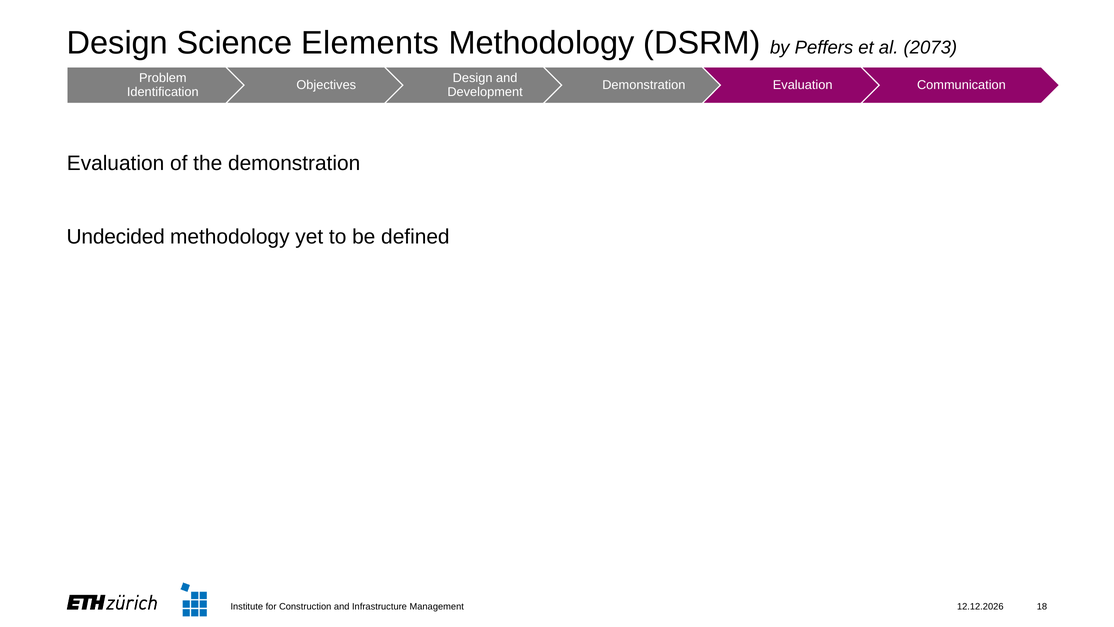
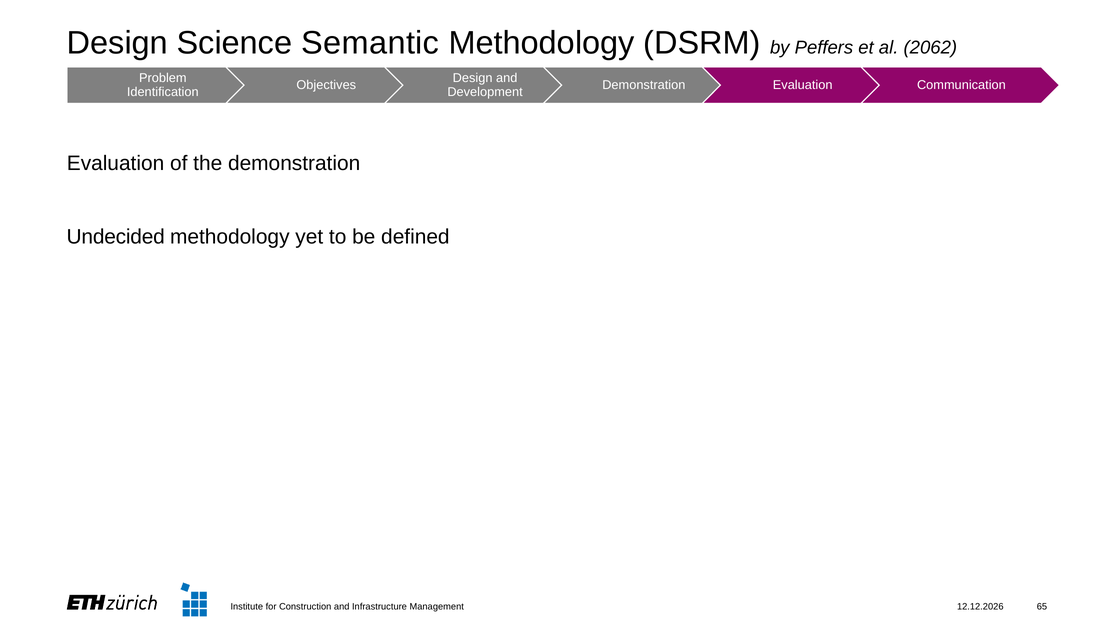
Elements: Elements -> Semantic (370, 43)
2073: 2073 -> 2062 (930, 48)
18: 18 -> 65 (1042, 606)
